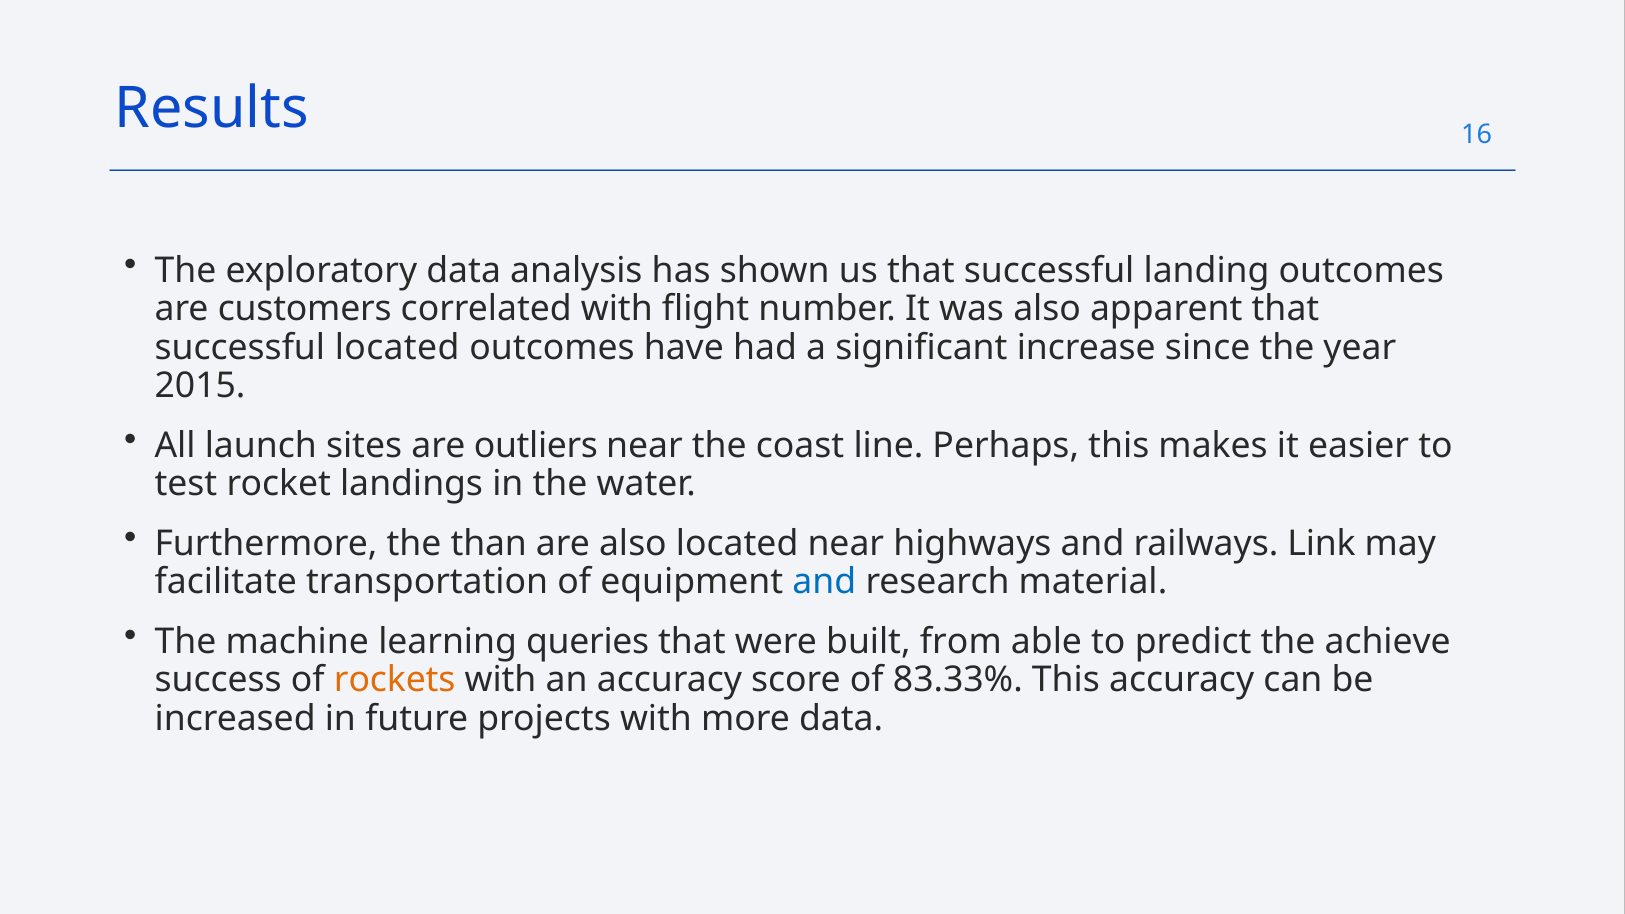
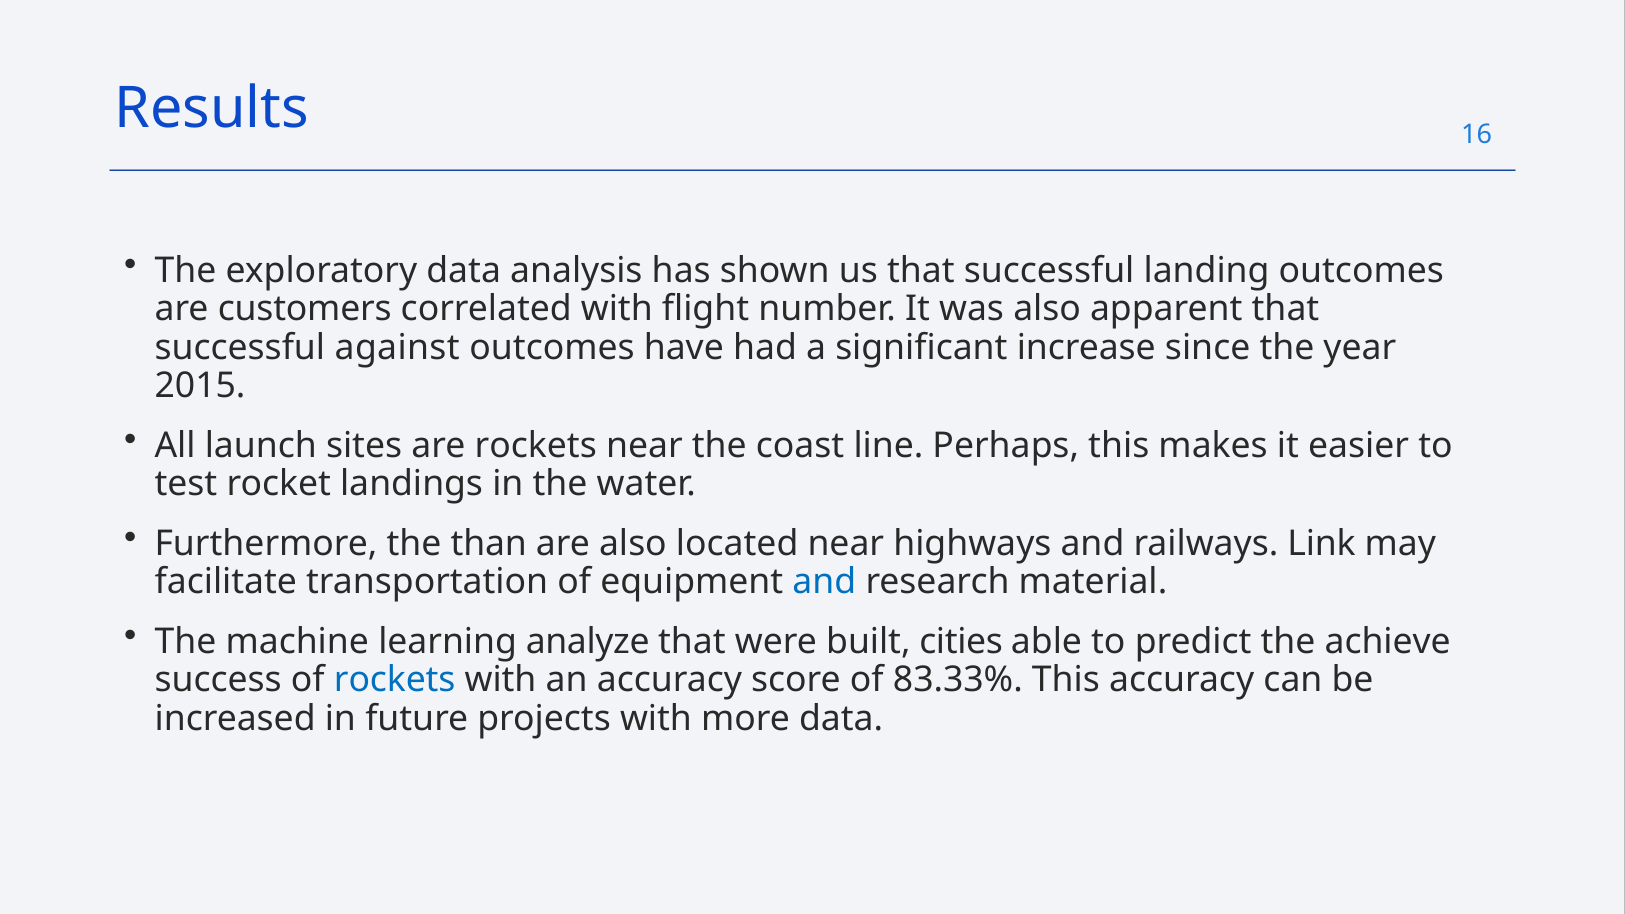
successful located: located -> against (397, 348)
are outliers: outliers -> rockets (536, 446)
queries: queries -> analyze (588, 642)
from: from -> cities (961, 642)
rockets colour: orange -> blue (395, 680)
